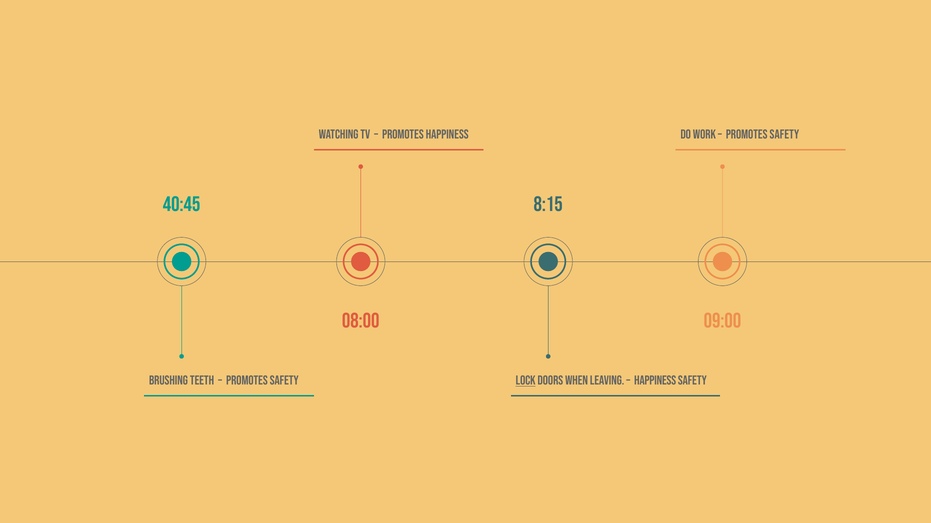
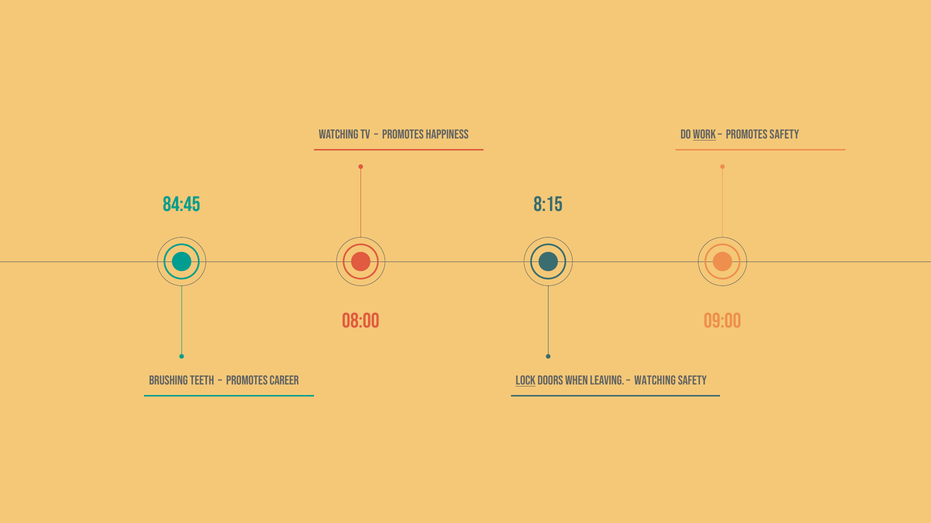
work underline: none -> present (704, 135)
40:45: 40:45 -> 84:45 (182, 205)
Safety: Safety -> Career (284, 381)
Happiness: Happiness -> Watching (655, 381)
